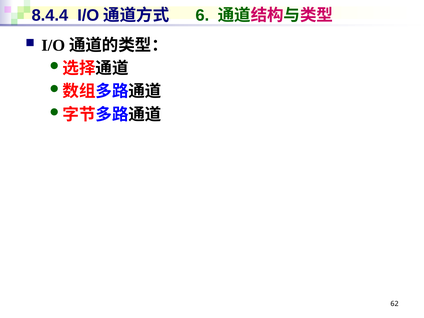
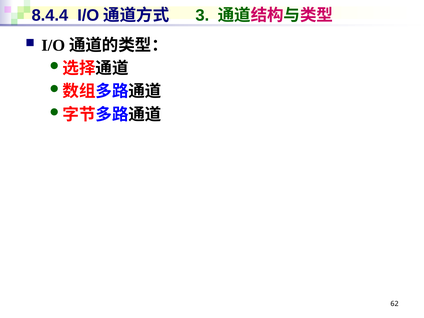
6: 6 -> 3 (202, 15)
